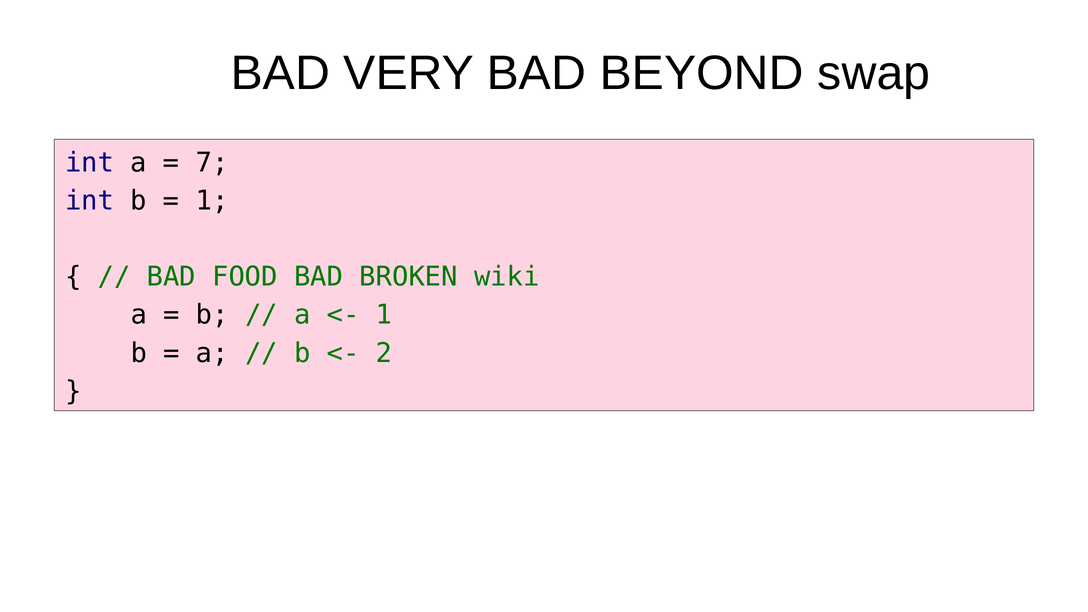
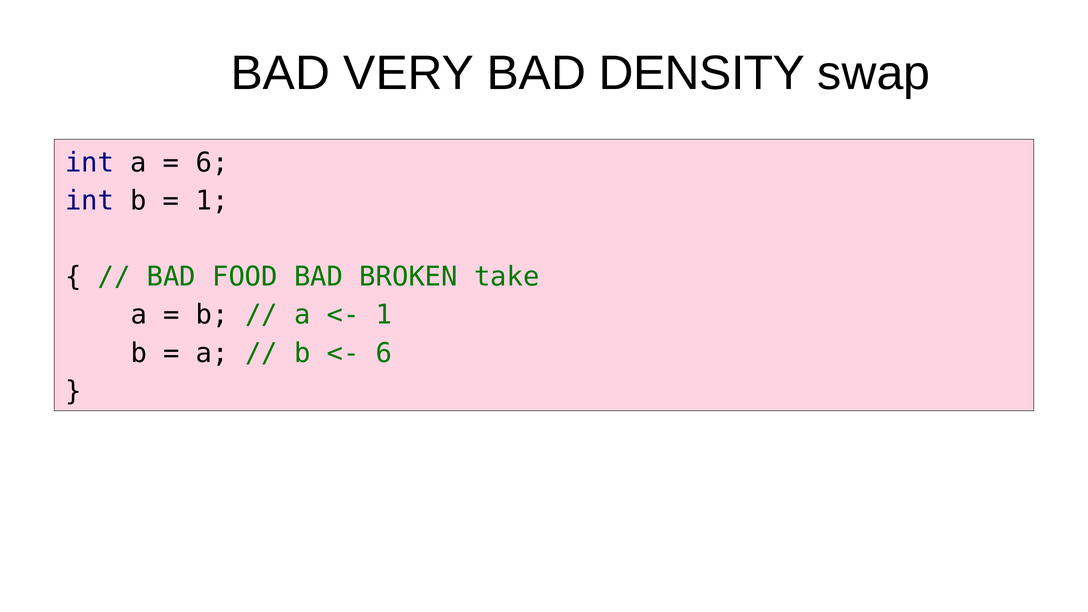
BEYOND: BEYOND -> DENSITY (702, 73)
7: 7 -> 6 (212, 163)
wiki: wiki -> take (507, 277)
2: 2 -> 6 (384, 353)
